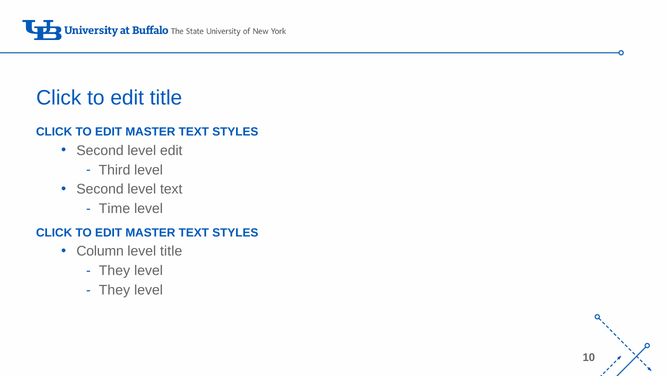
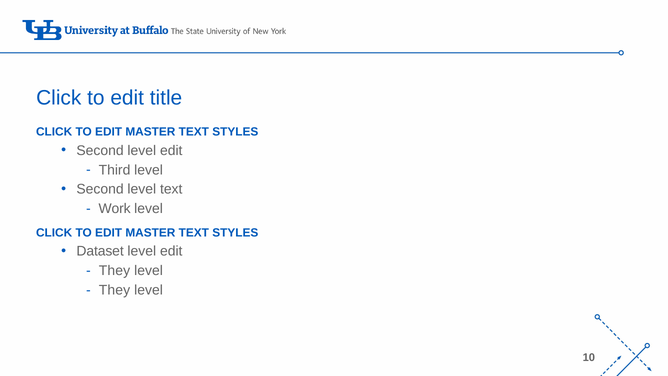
Time: Time -> Work (115, 209)
Column: Column -> Dataset (100, 251)
title: title -> edit (171, 251)
